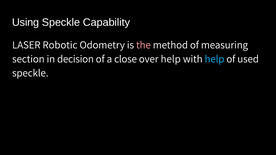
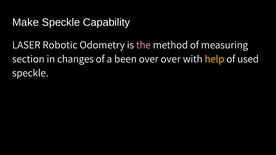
Using: Using -> Make (26, 22)
decision: decision -> changes (75, 59)
close: close -> been (125, 59)
over help: help -> over (171, 59)
help colour: light blue -> yellow (214, 59)
